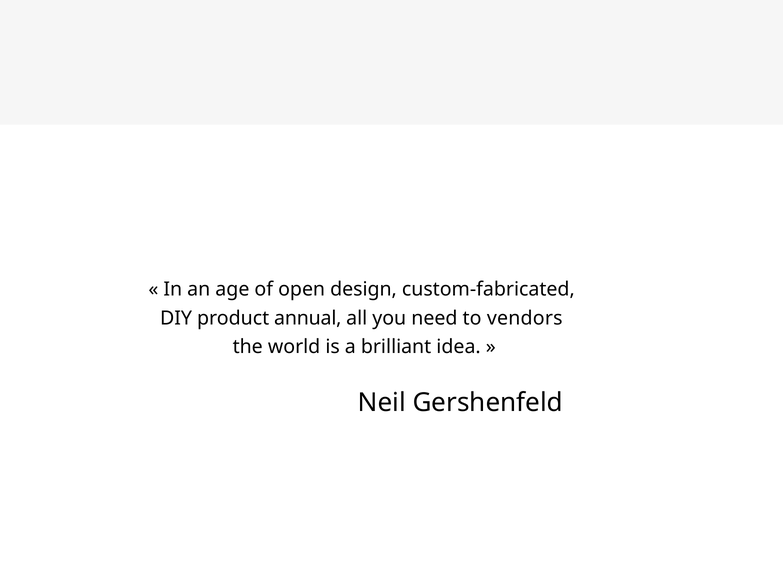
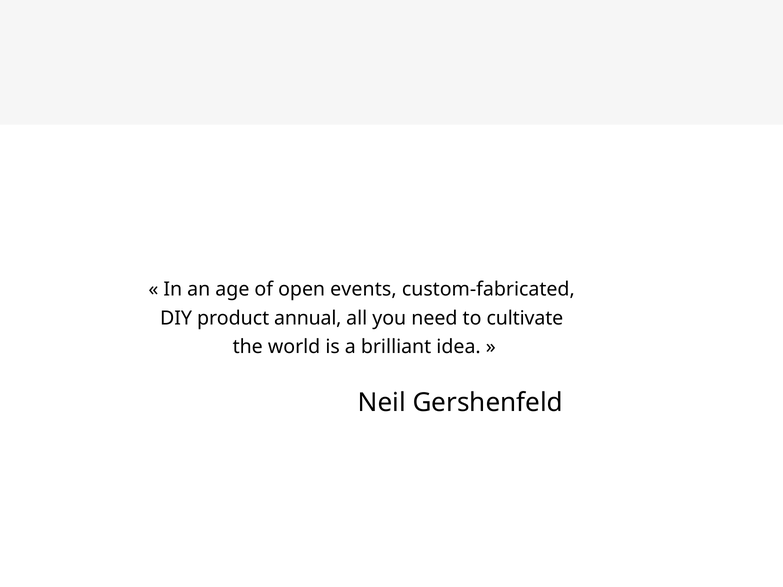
design: design -> events (363, 289)
vendors: vendors -> cultivate (525, 318)
